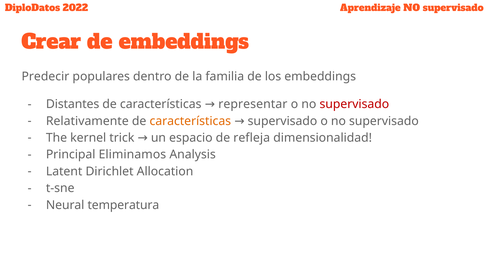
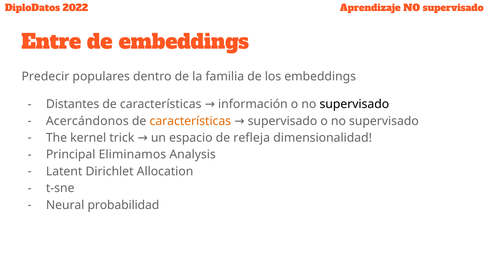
Crear: Crear -> Entre (51, 42)
representar: representar -> información (253, 104)
supervisado colour: red -> black (354, 104)
Relativamente: Relativamente -> Acercándonos (87, 121)
temperatura: temperatura -> probabilidad (123, 205)
